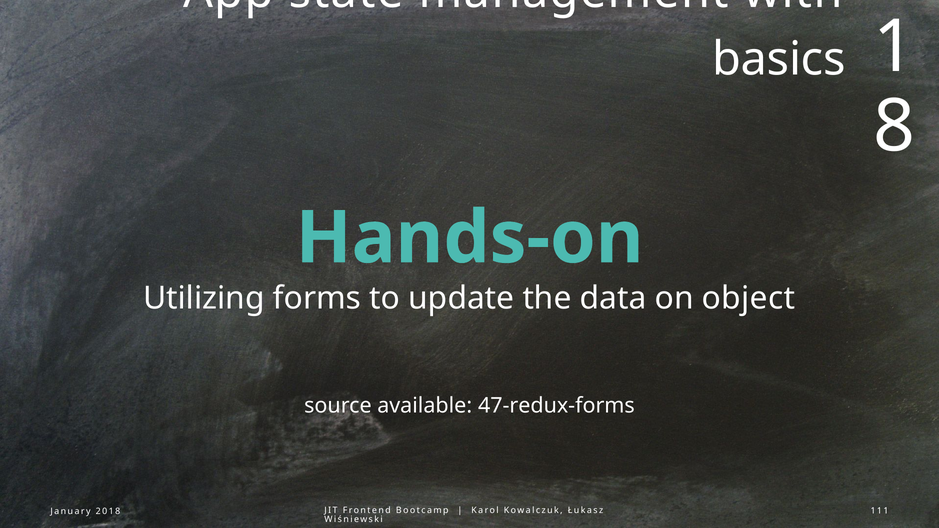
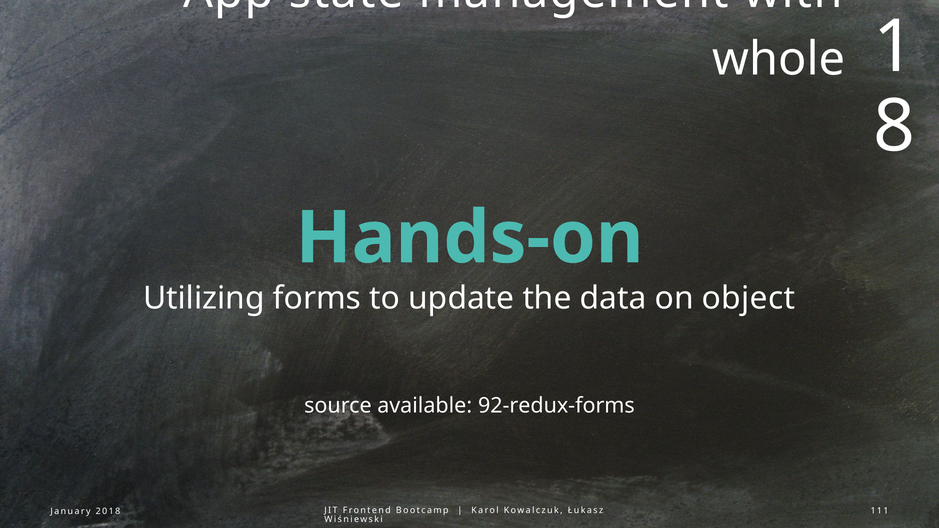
basics: basics -> whole (779, 59)
47-redux-forms: 47-redux-forms -> 92-redux-forms (556, 406)
